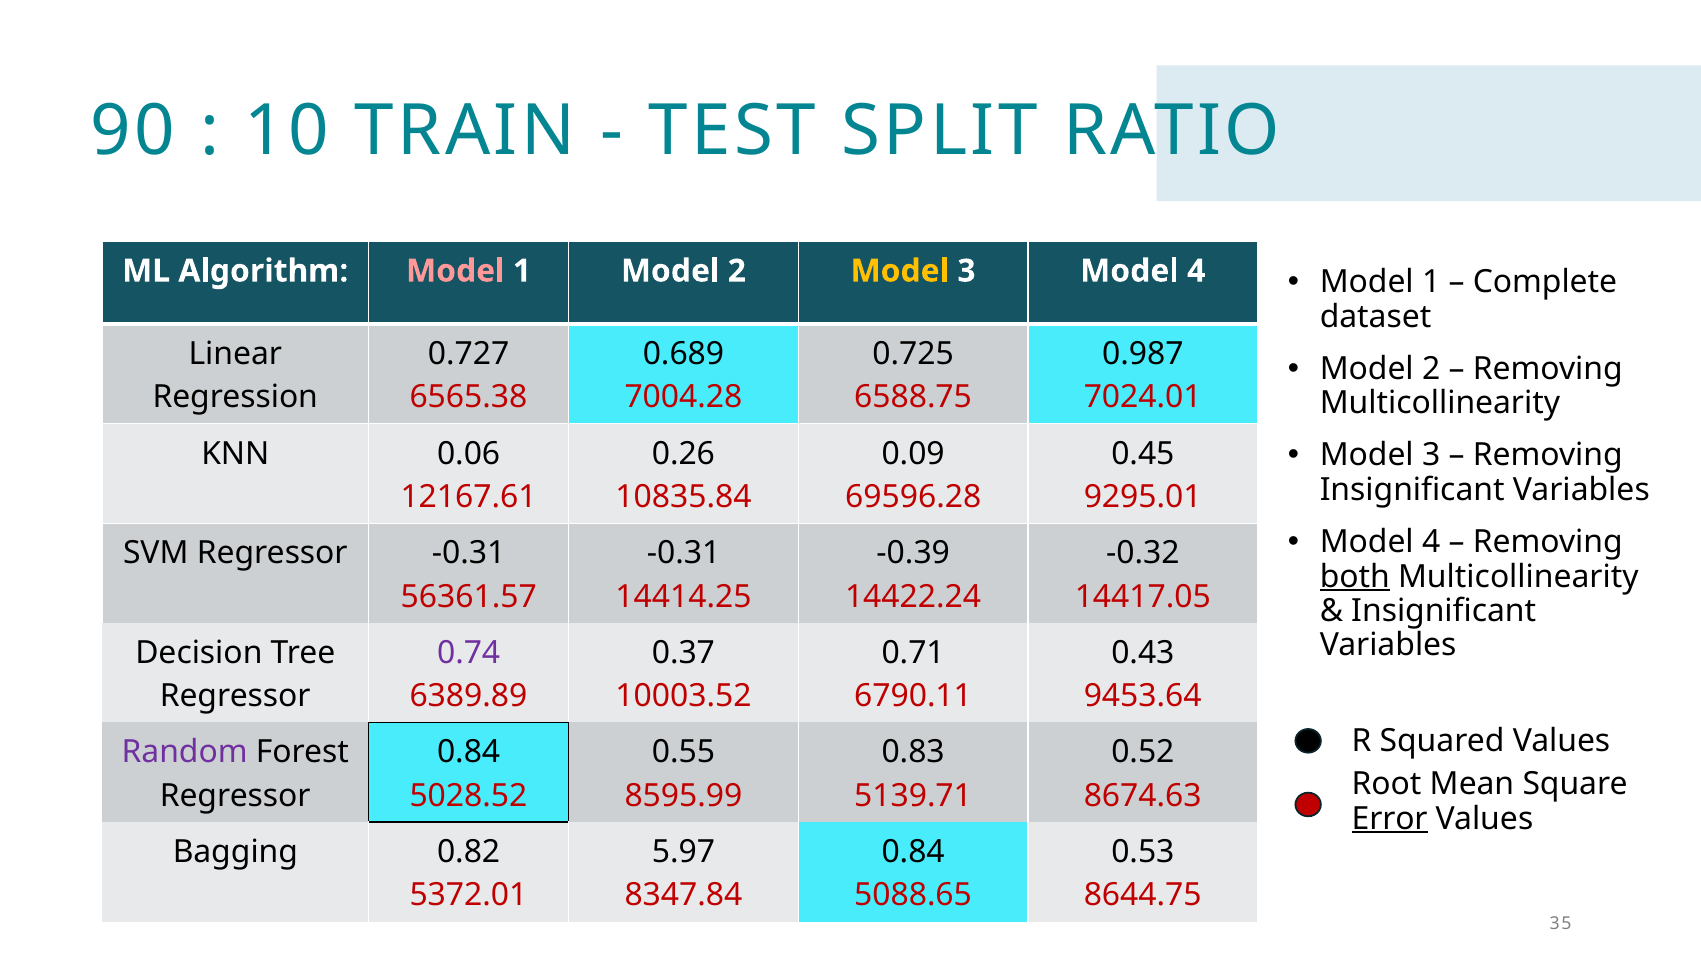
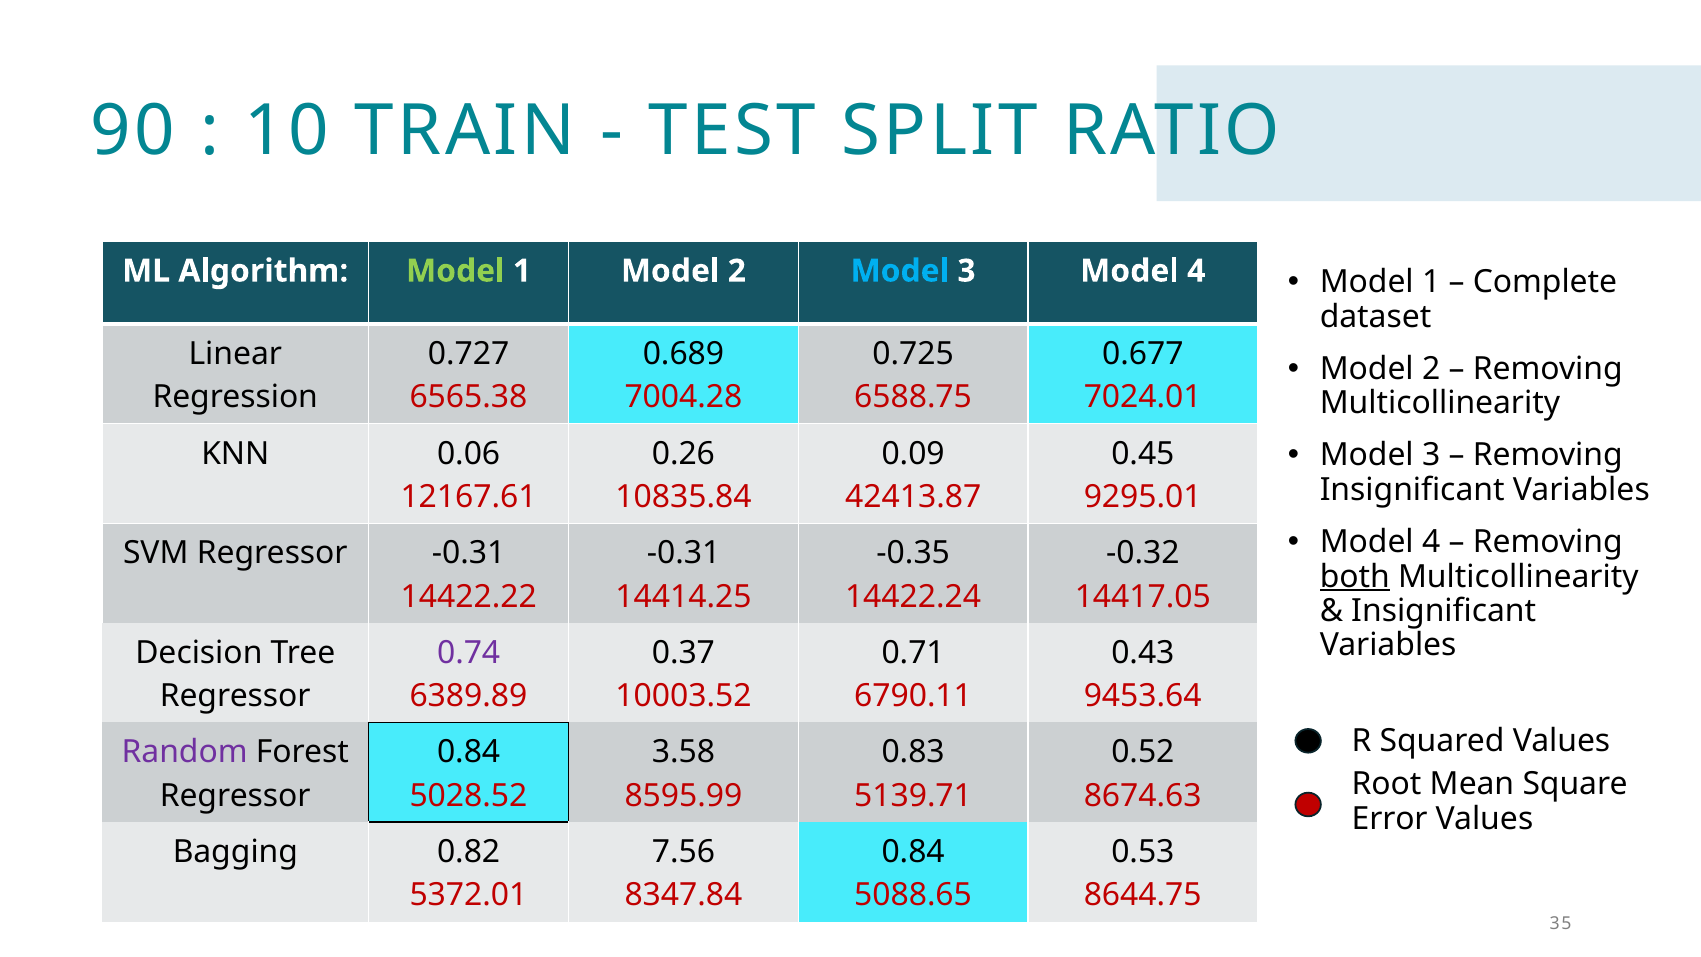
Model colour: pink -> light green (455, 271)
Model colour: yellow -> light blue (900, 271)
0.987: 0.987 -> 0.677 (1143, 354)
69596.28: 69596.28 -> 42413.87 (913, 497)
-0.39: -0.39 -> -0.35 (913, 553)
56361.57: 56361.57 -> 14422.22 (469, 596)
0.55: 0.55 -> 3.58 (683, 752)
Error underline: present -> none (1390, 818)
5.97: 5.97 -> 7.56 (683, 852)
